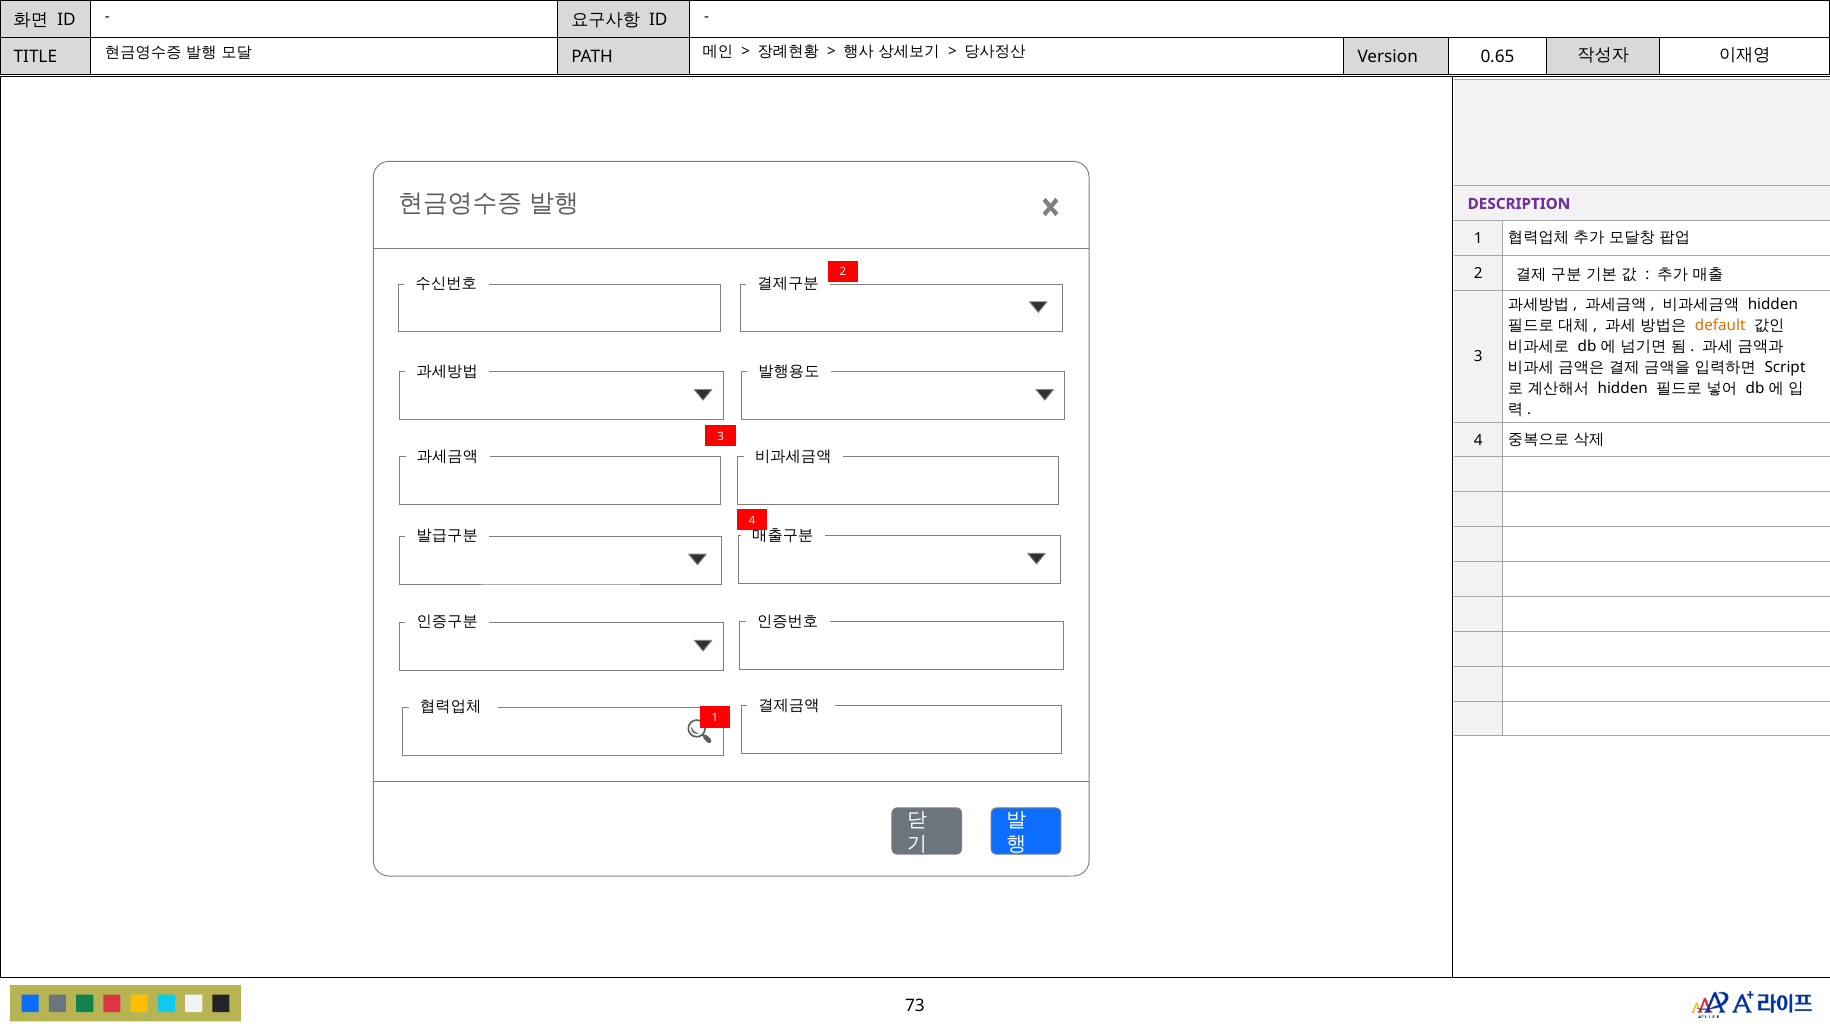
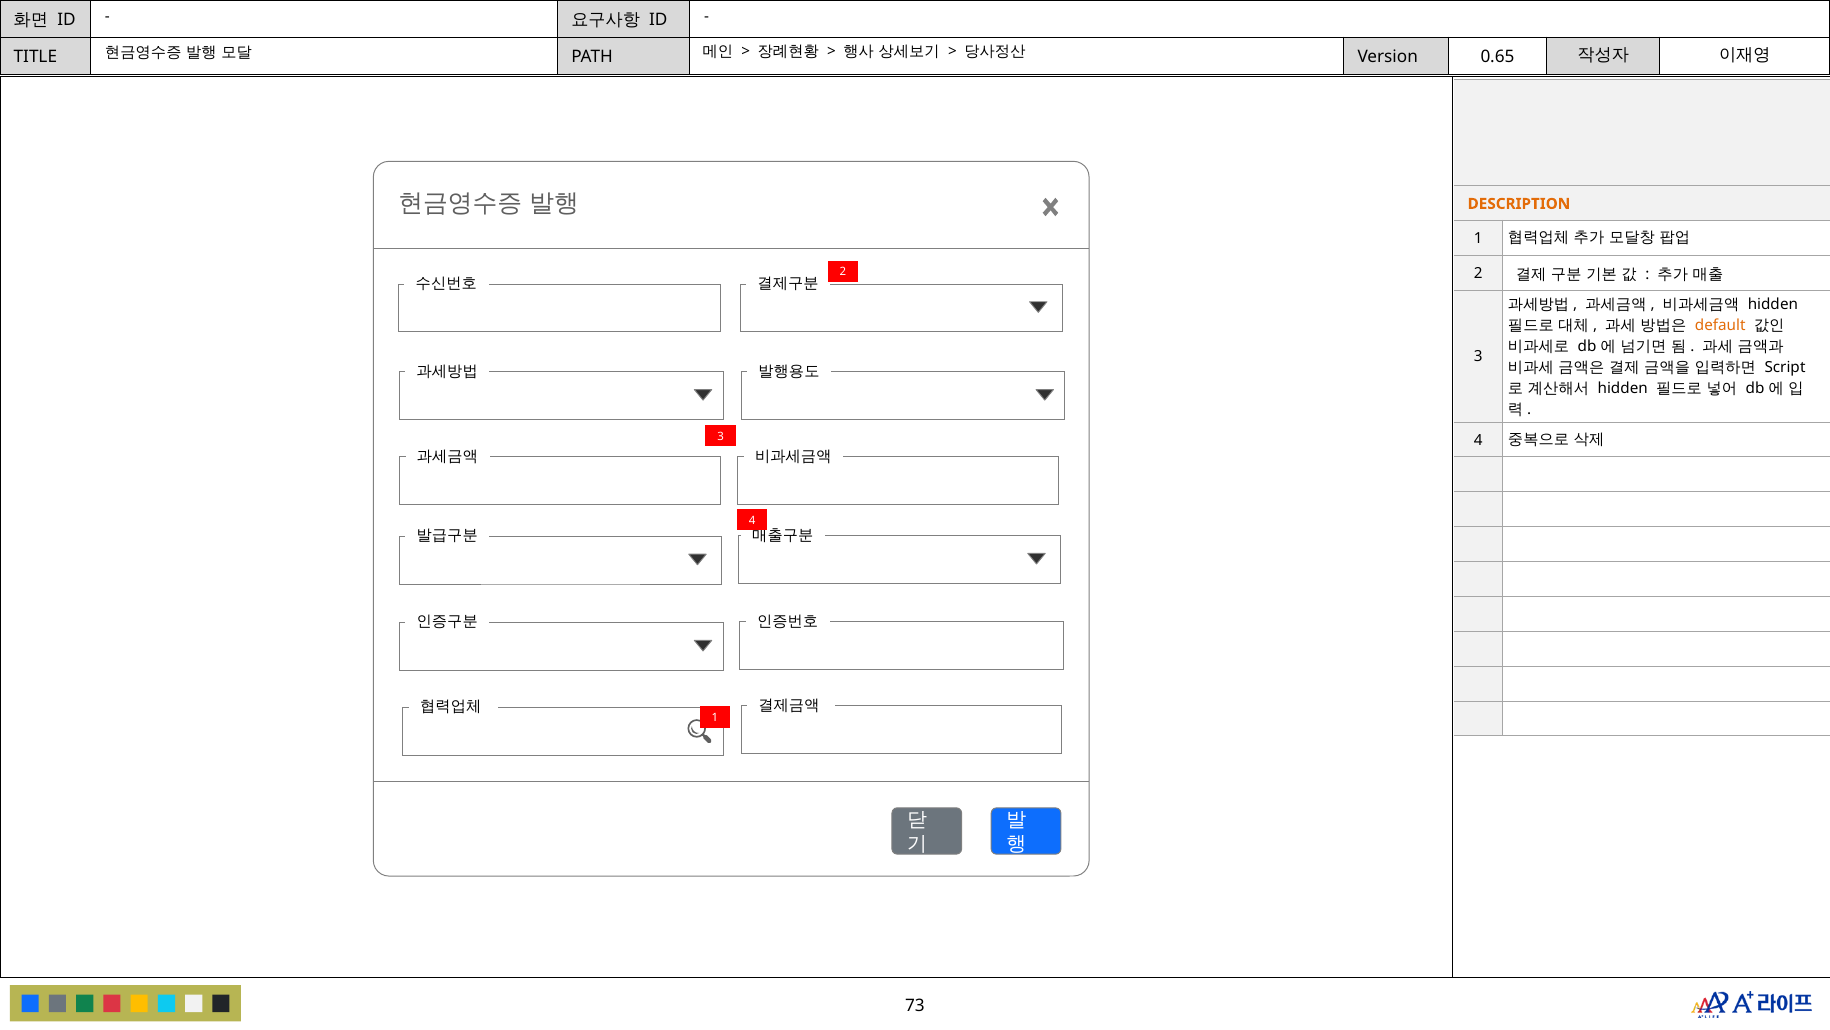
DESCRIPTION colour: purple -> orange (1519, 204)
